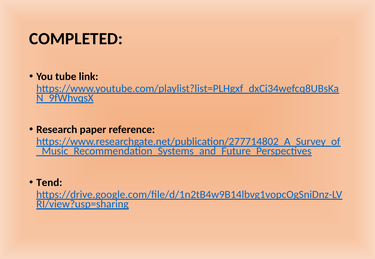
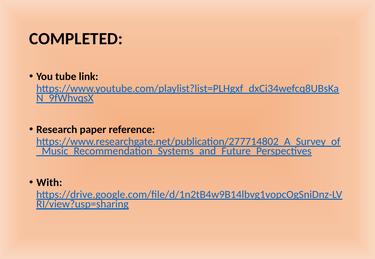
Tend: Tend -> With (49, 183)
